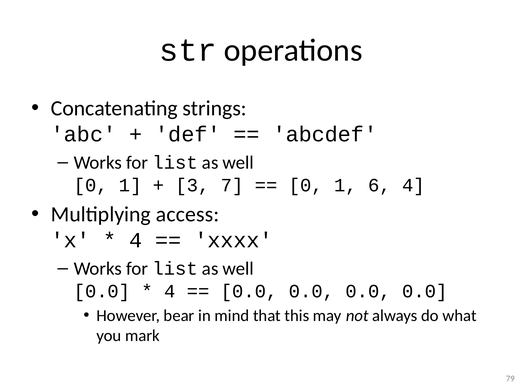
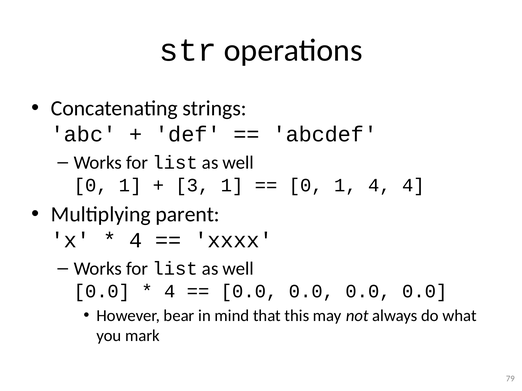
3 7: 7 -> 1 (232, 185)
1 6: 6 -> 4 (379, 185)
access: access -> parent (188, 215)
